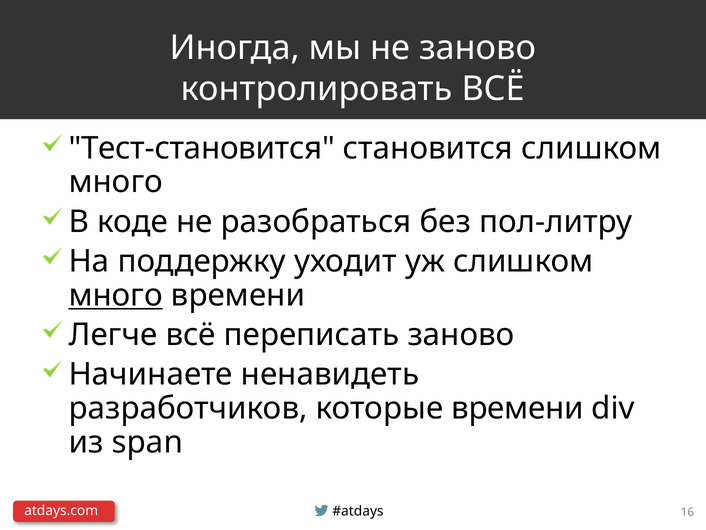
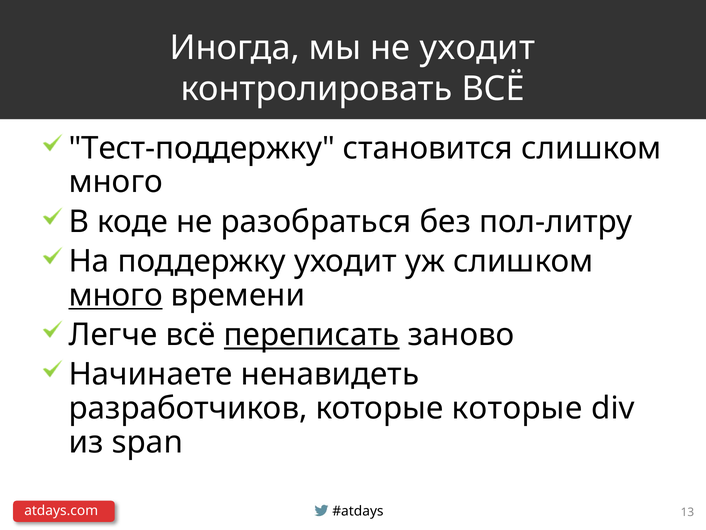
не заново: заново -> уходит (477, 48)
Тест-становится: Тест-становится -> Тест-поддержку (202, 148)
переписать underline: none -> present (312, 334)
которые времени: времени -> которые (517, 408)
16: 16 -> 13 (687, 512)
